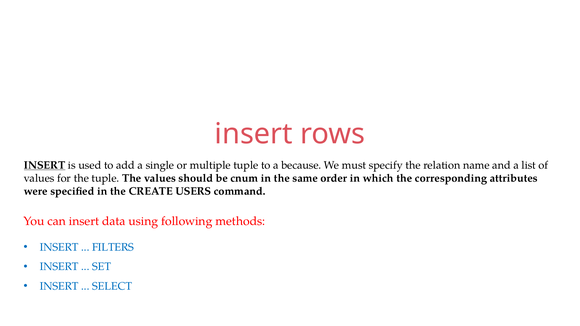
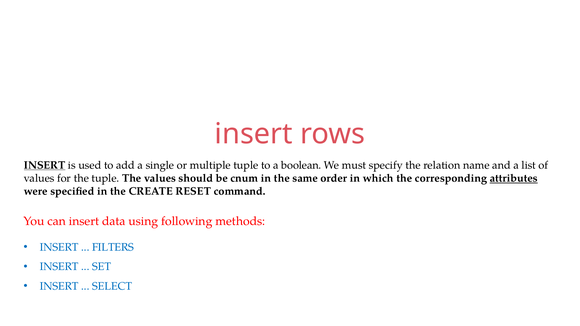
because: because -> boolean (301, 165)
attributes underline: none -> present (514, 178)
USERS: USERS -> RESET (193, 191)
